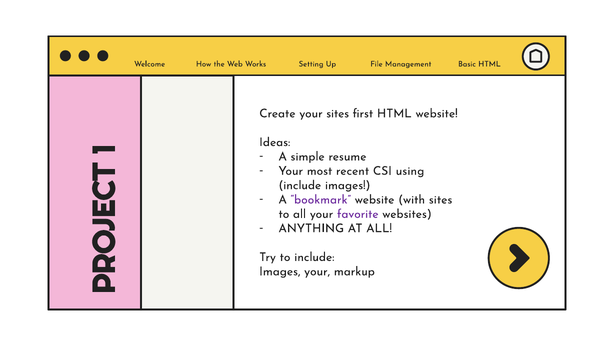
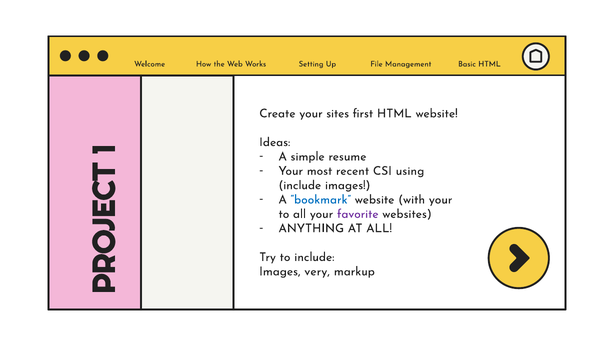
bookmark colour: purple -> blue (321, 199)
with sites: sites -> your (441, 199)
Images your: your -> very (317, 271)
